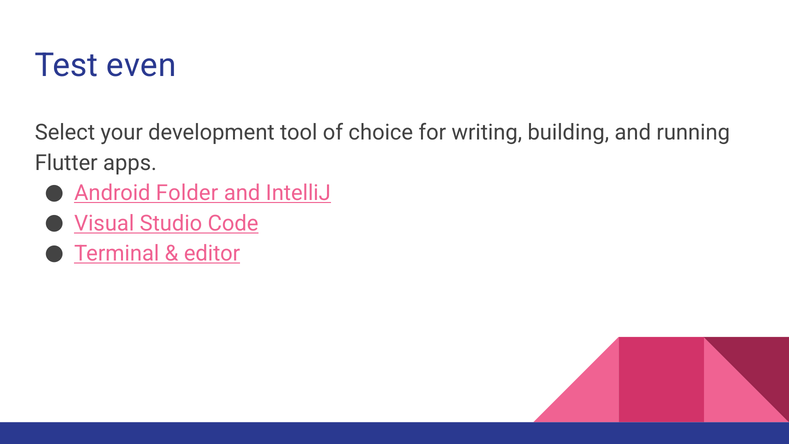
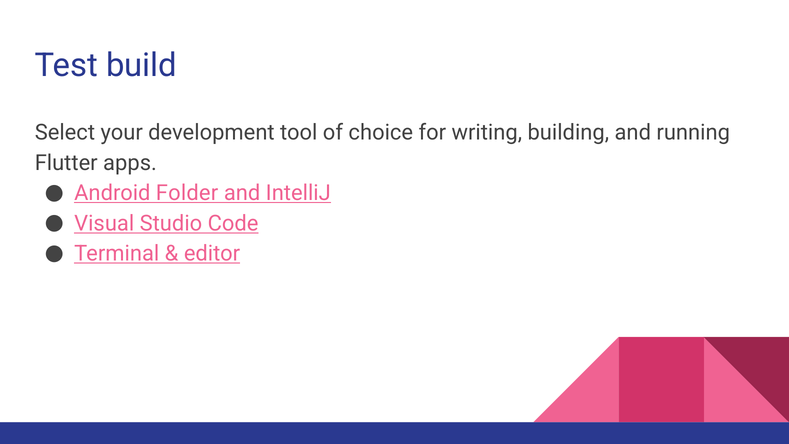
even: even -> build (141, 65)
